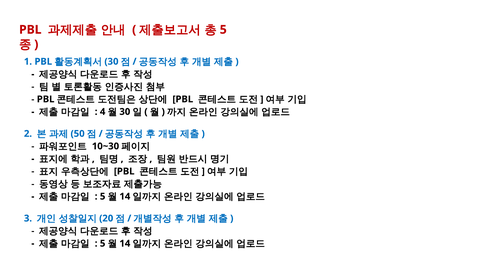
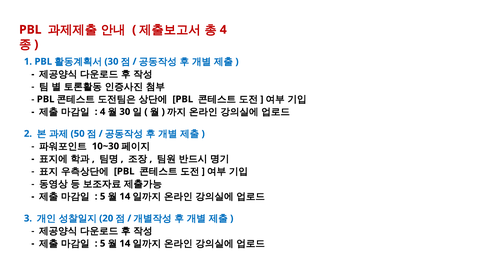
5: 5 -> 4 (223, 30)
